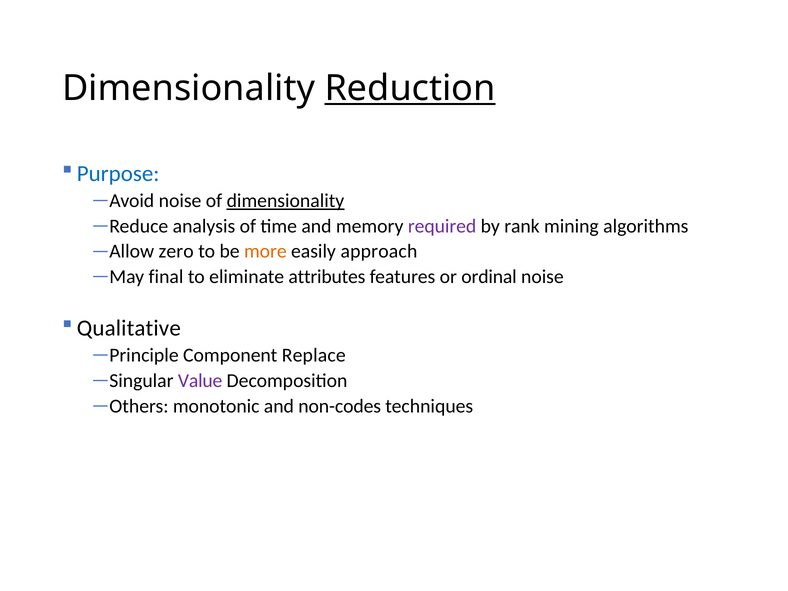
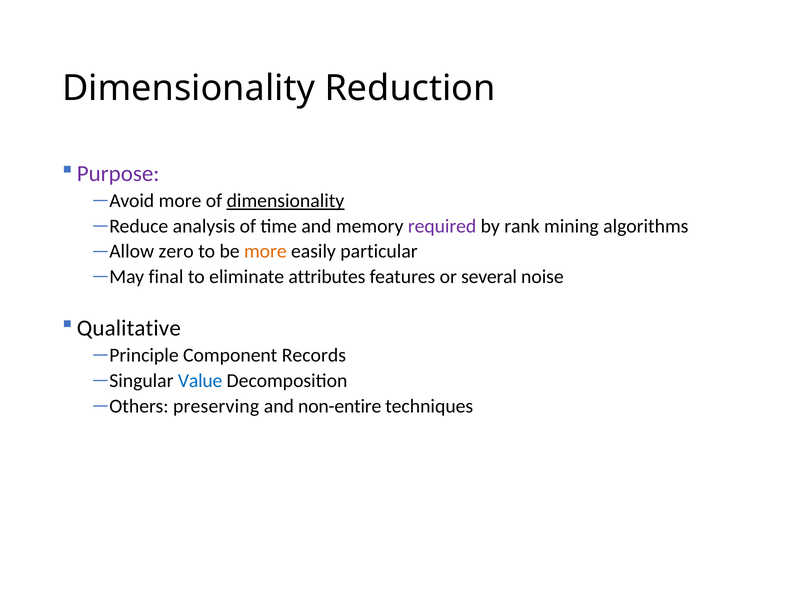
Reduction underline: present -> none (410, 88)
Purpose colour: blue -> purple (118, 174)
noise: noise -> more (180, 201)
approach: approach -> particular (379, 251)
ordinal: ordinal -> several (489, 277)
Replace: Replace -> Records (314, 355)
Value colour: purple -> blue (200, 381)
monotonic: monotonic -> preserving (216, 406)
non-codes: non-codes -> non-entire (340, 406)
